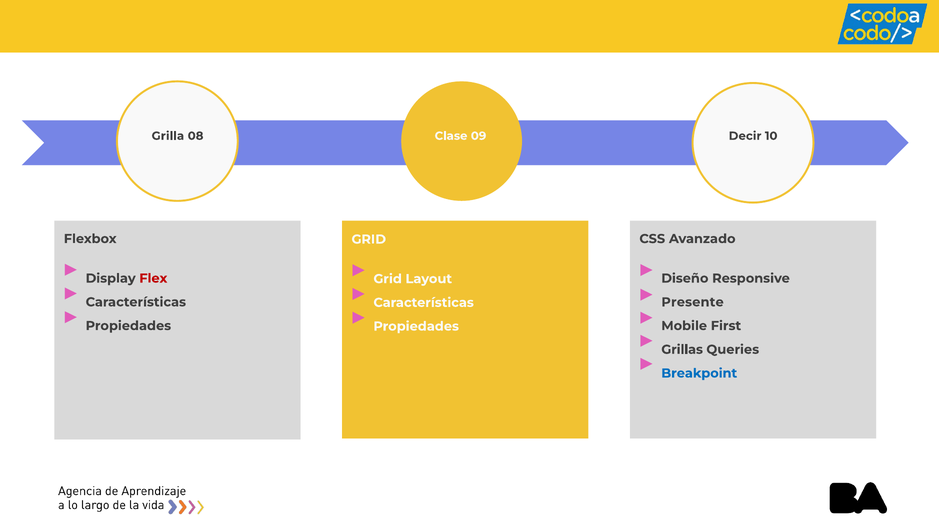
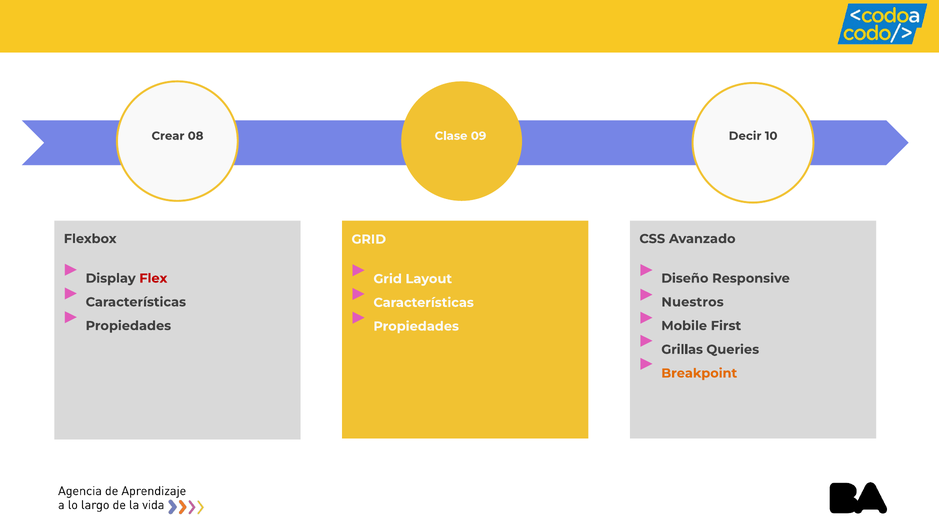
Grilla: Grilla -> Crear (168, 136)
Presente: Presente -> Nuestros (693, 302)
Breakpoint colour: blue -> orange (699, 373)
